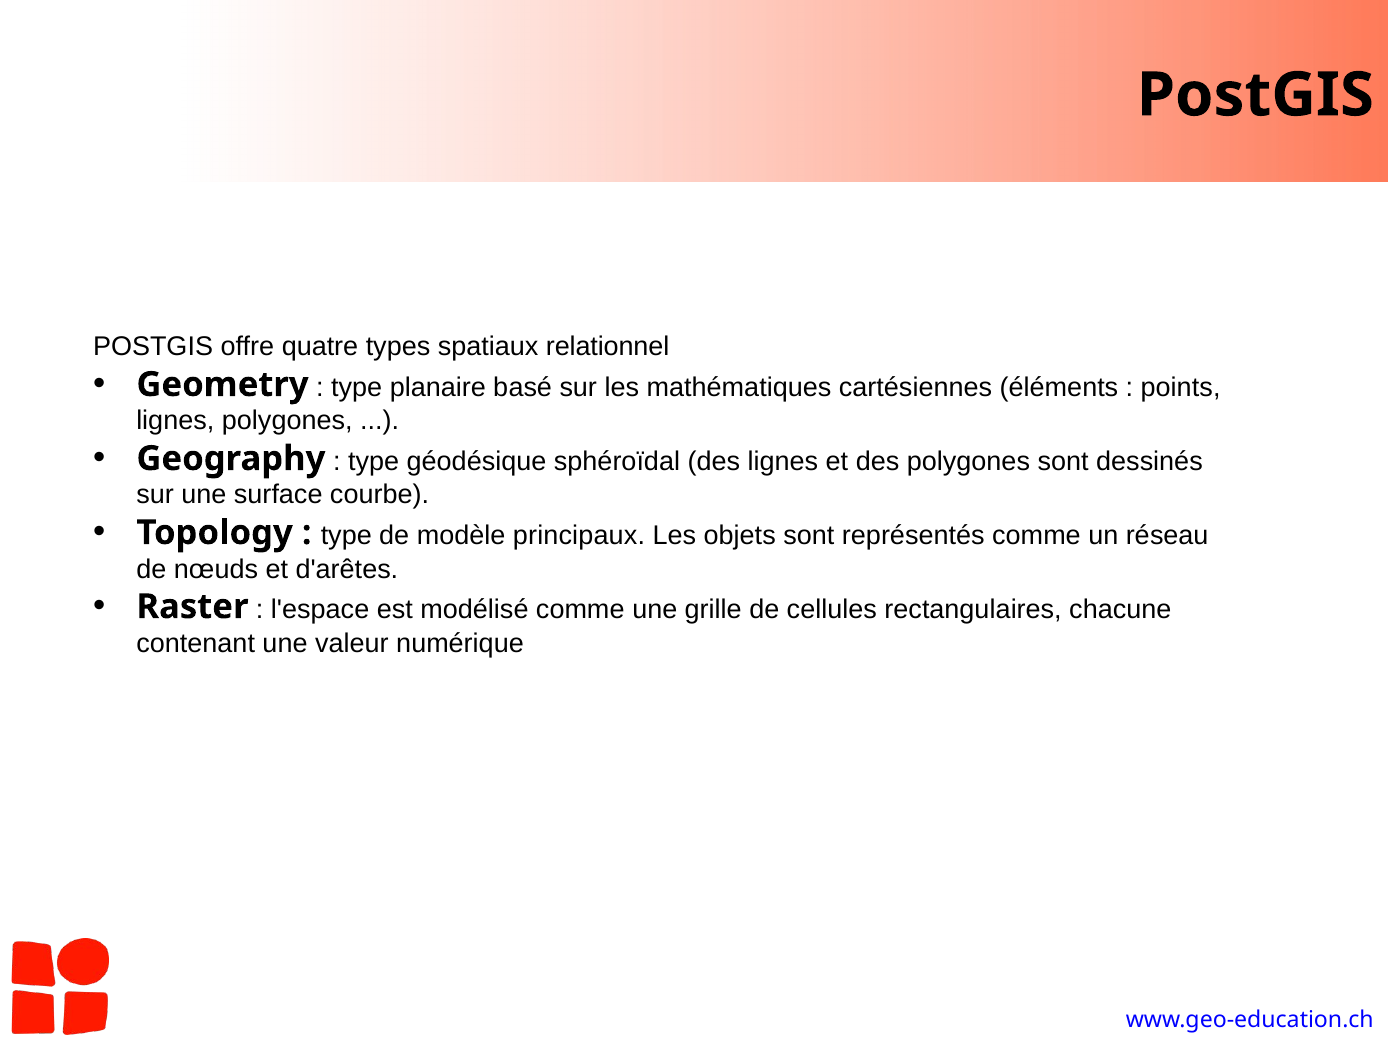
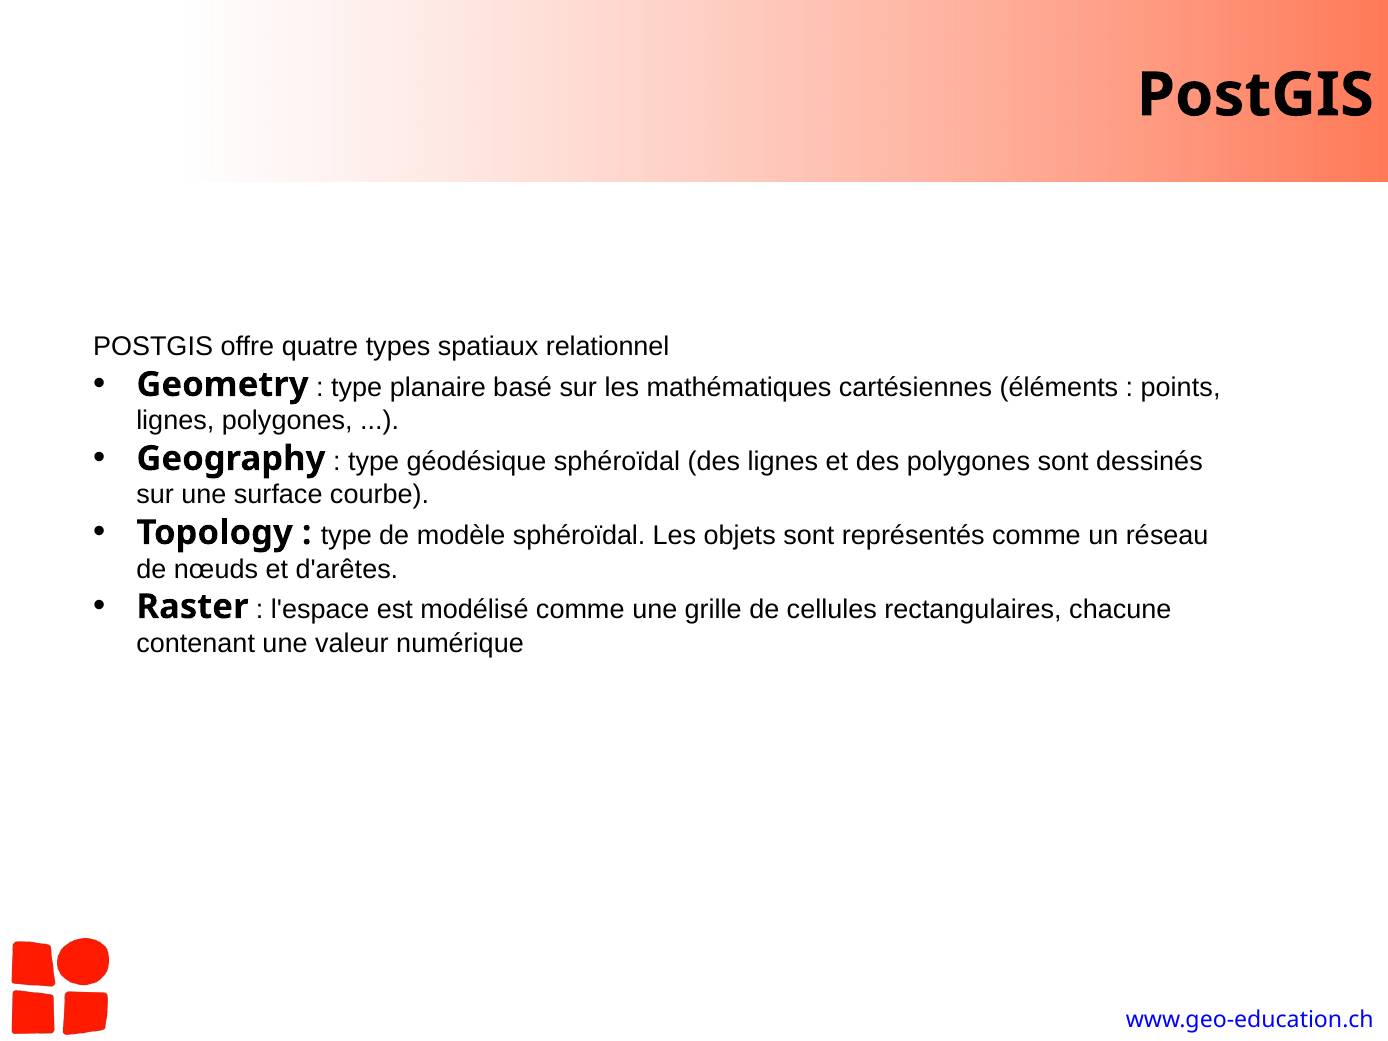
modèle principaux: principaux -> sphéroïdal (579, 535)
